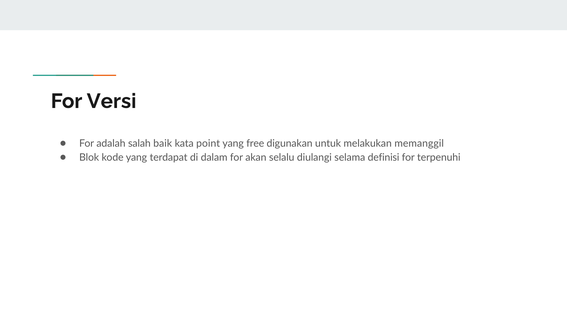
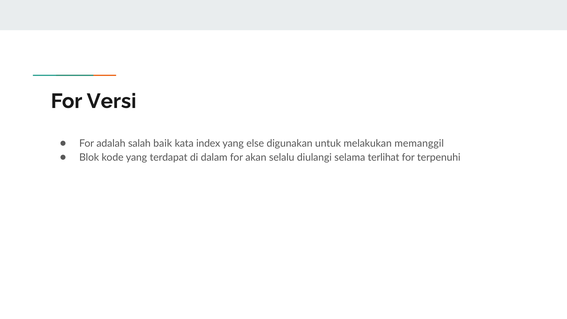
point: point -> index (208, 143)
free: free -> else (255, 143)
definisi: definisi -> terlihat (384, 157)
